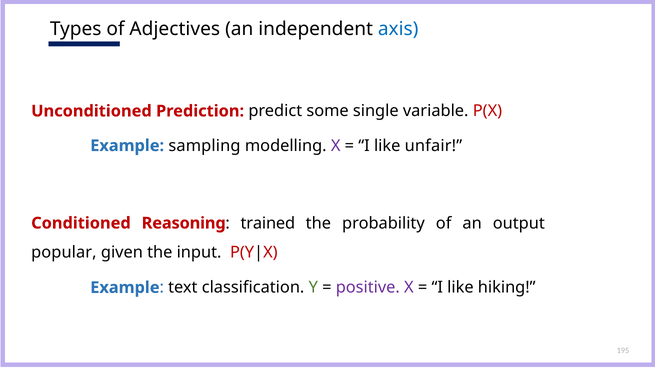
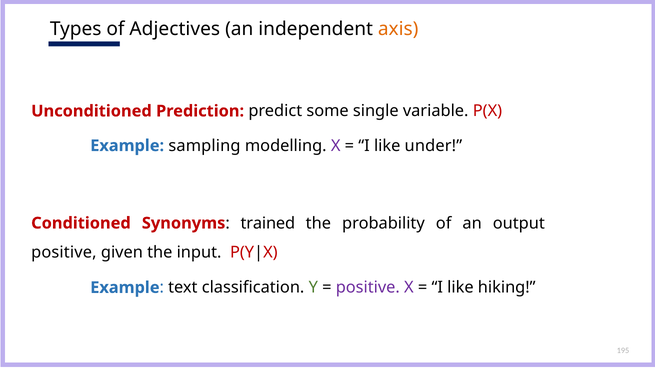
axis colour: blue -> orange (398, 29)
unfair: unfair -> under (433, 146)
Reasoning: Reasoning -> Synonyms (184, 223)
popular: popular -> positive (64, 253)
